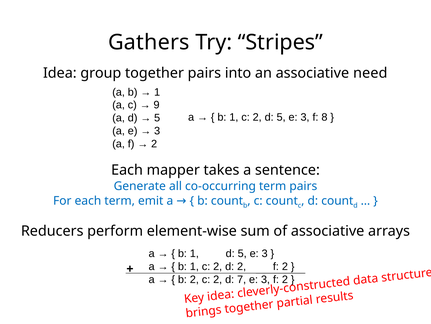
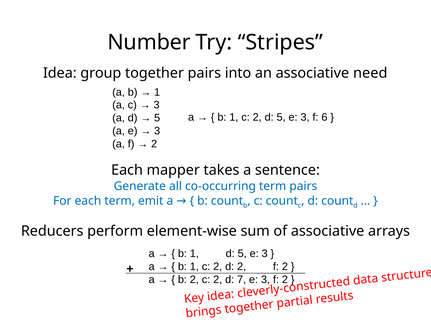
Gathers: Gathers -> Number (149, 42)
9: 9 -> 3 (157, 105)
8: 8 -> 6 (324, 117)
